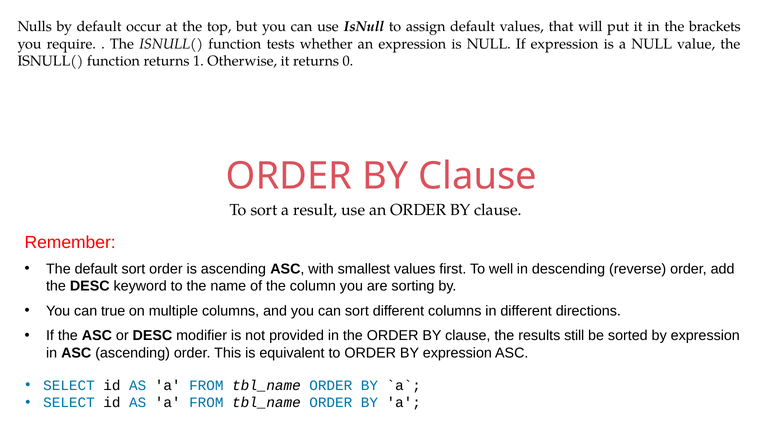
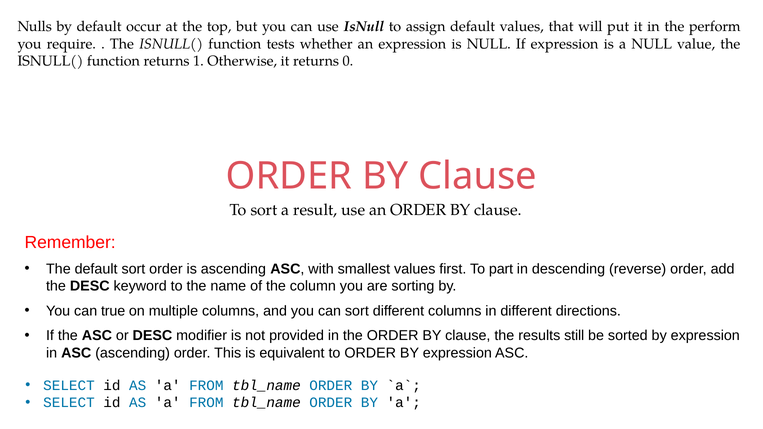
brackets: brackets -> perform (715, 27)
well: well -> part (501, 269)
